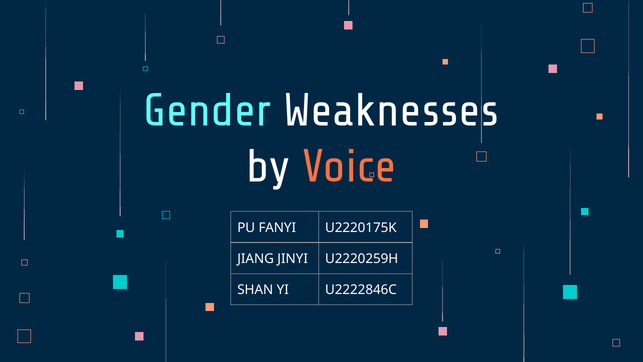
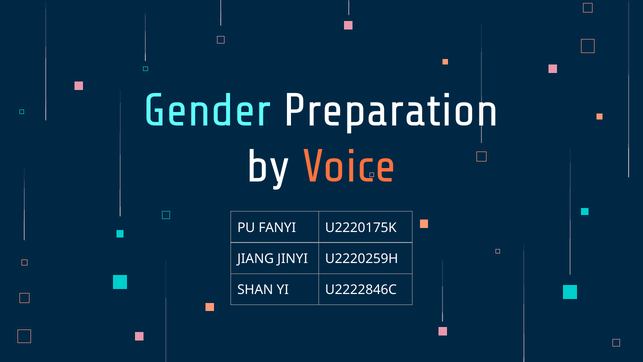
Weaknesses: Weaknesses -> Preparation (391, 110)
